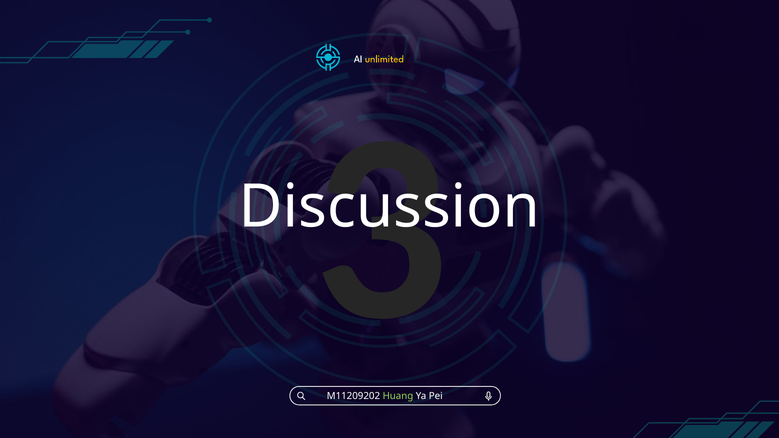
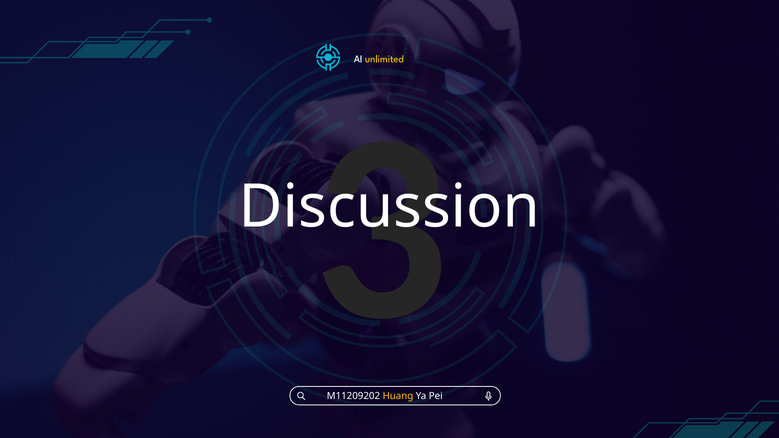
Huang colour: light green -> yellow (398, 396)
